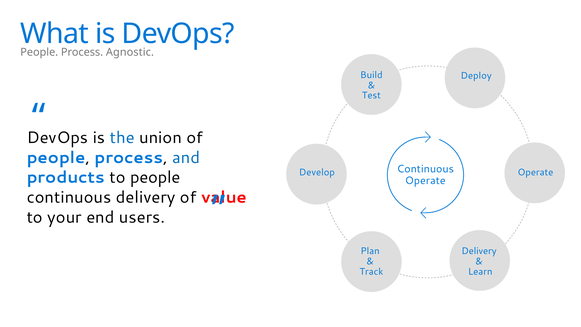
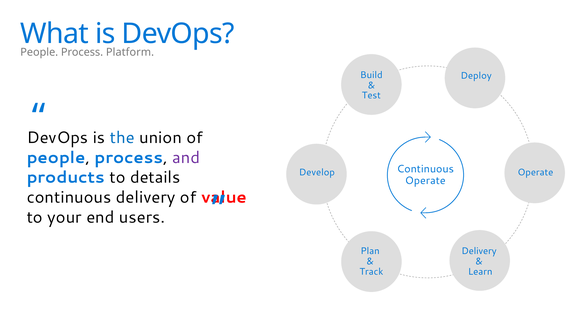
Agnostic: Agnostic -> Platform (130, 52)
and colour: blue -> purple (186, 157)
to people: people -> details (155, 177)
